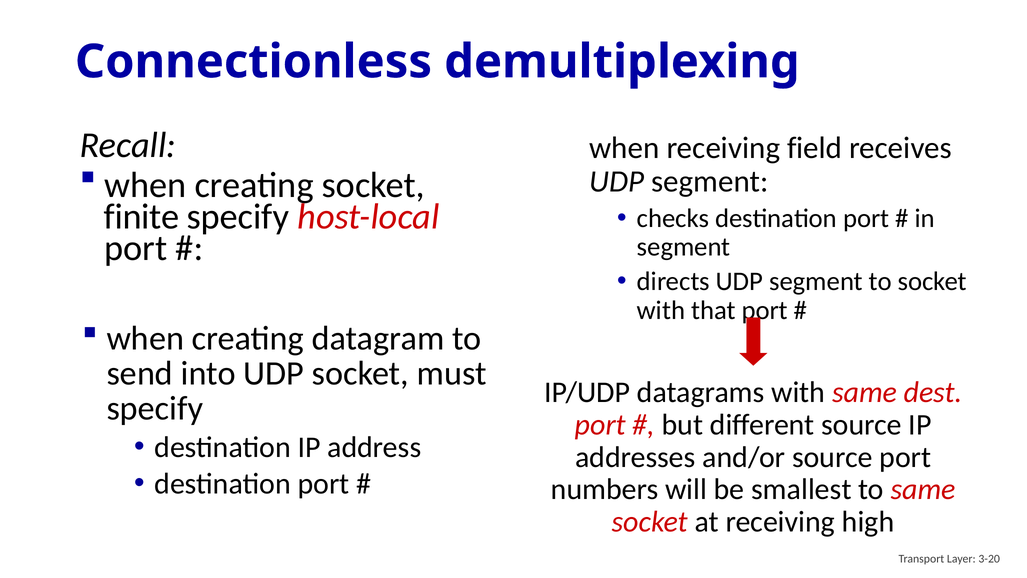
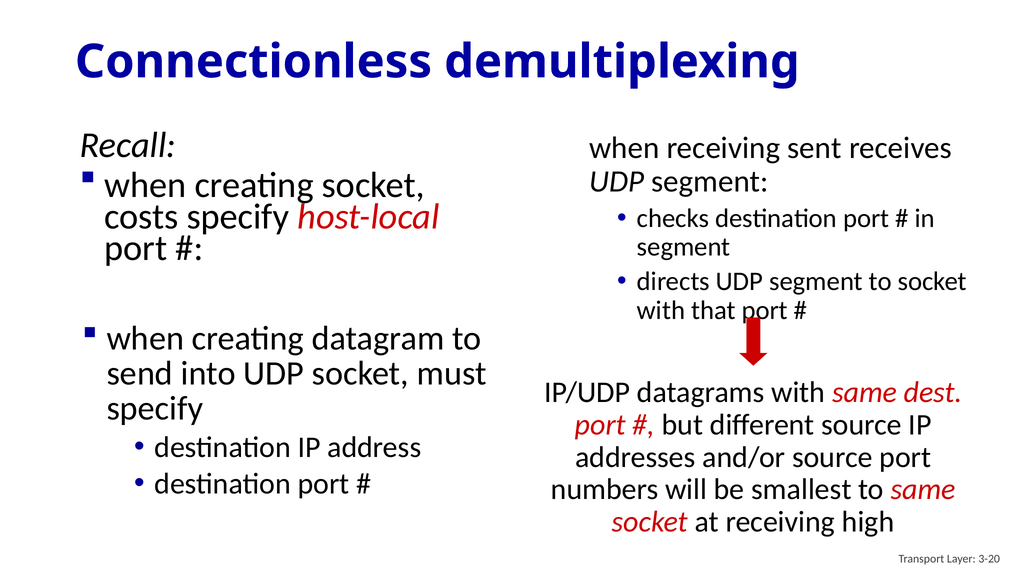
field: field -> sent (814, 148)
finite: finite -> costs (141, 217)
